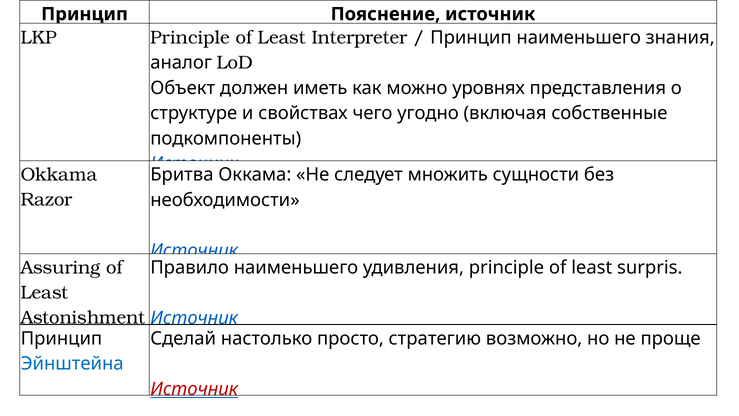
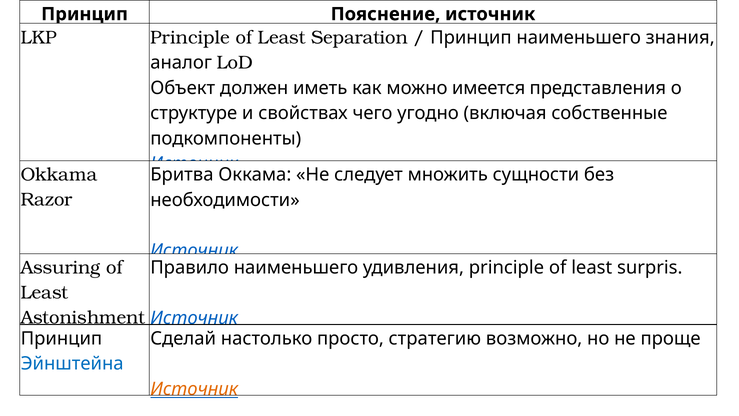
Interpreter: Interpreter -> Separation (360, 37)
уровнях: уровнях -> имеется (489, 88)
Источник colour: red -> orange (194, 389)
